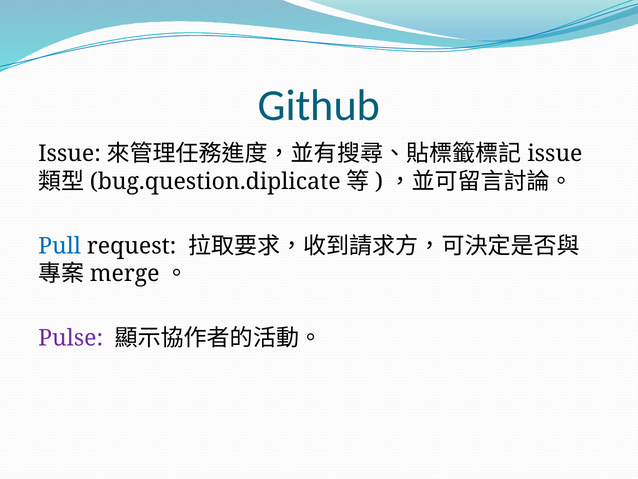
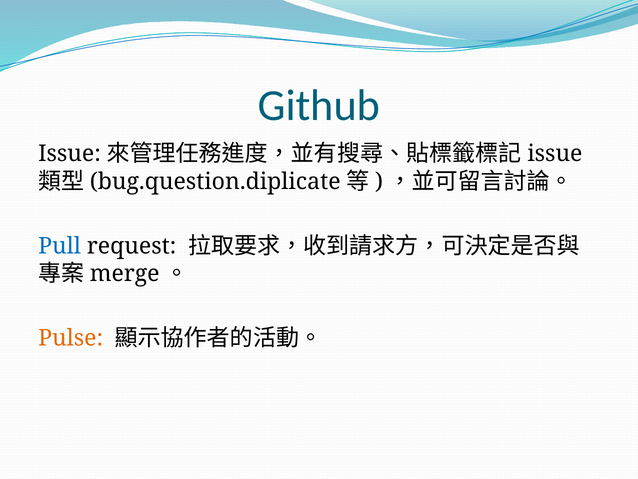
Pulse colour: purple -> orange (71, 338)
